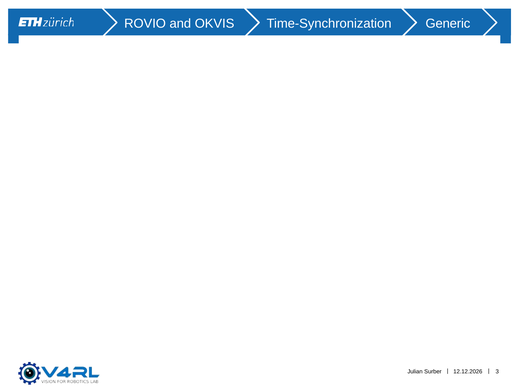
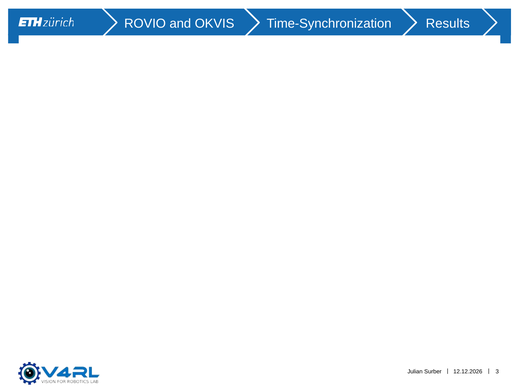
Generic: Generic -> Results (448, 23)
